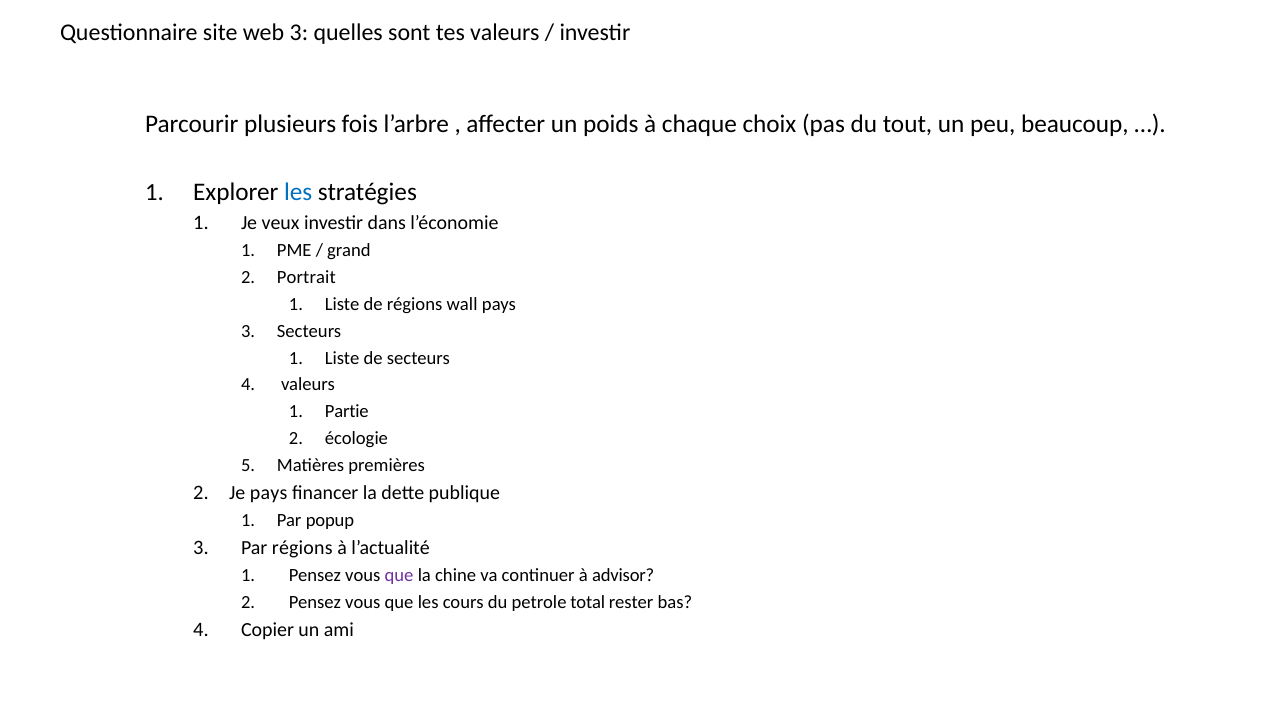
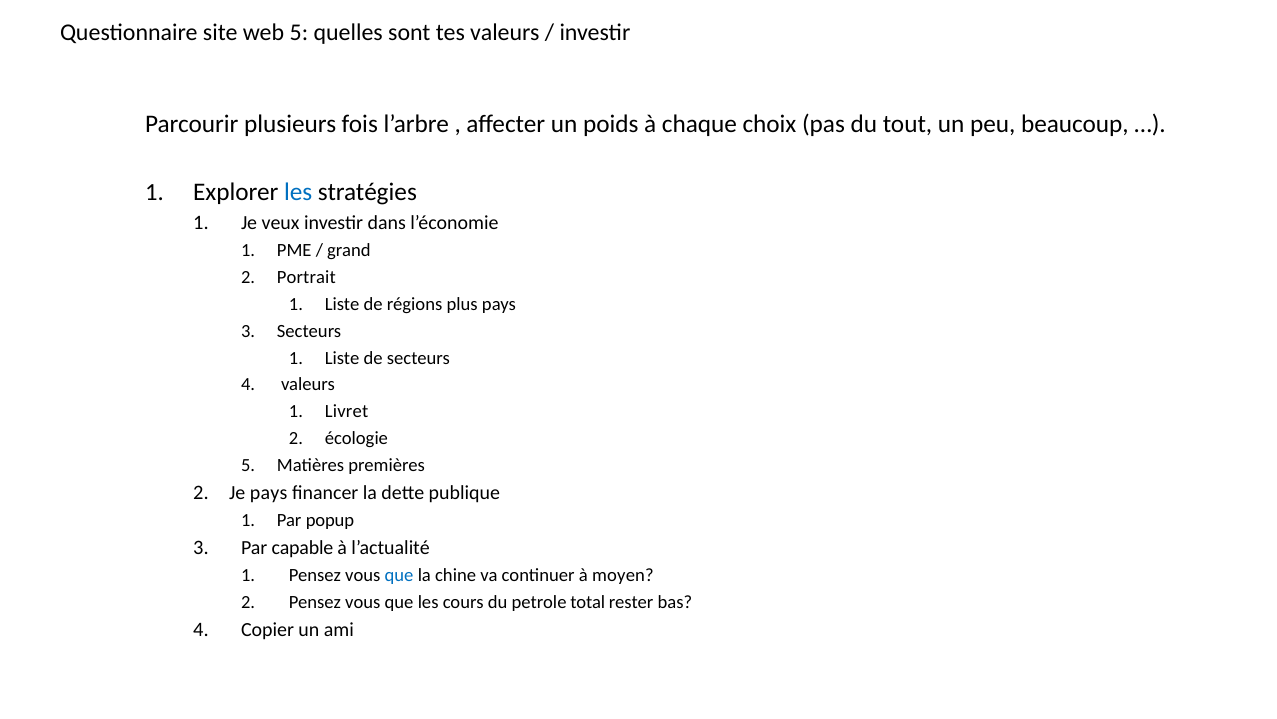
web 3: 3 -> 5 (299, 33)
wall: wall -> plus (462, 304)
Partie: Partie -> Livret (347, 411)
Par régions: régions -> capable (302, 547)
que colour: purple -> blue (399, 575)
advisor: advisor -> moyen (623, 575)
